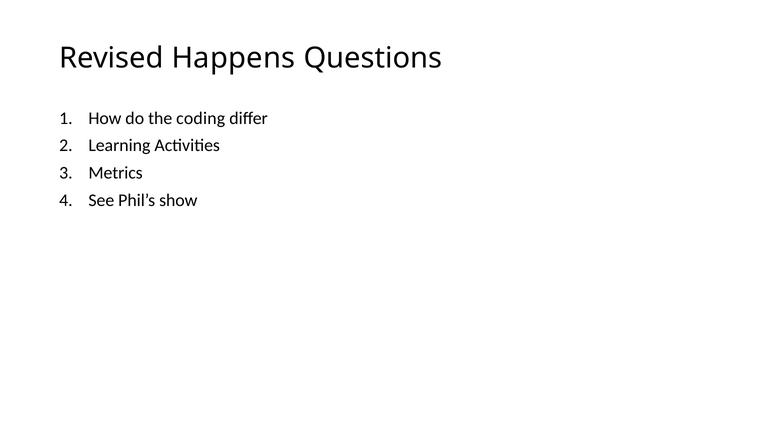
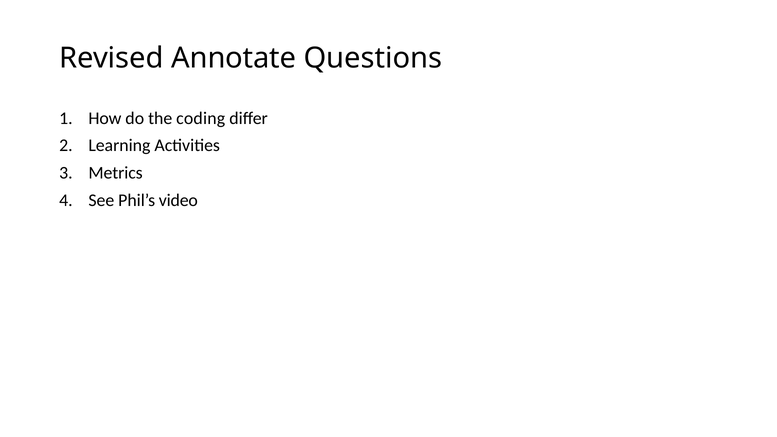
Happens: Happens -> Annotate (234, 58)
show: show -> video (178, 200)
